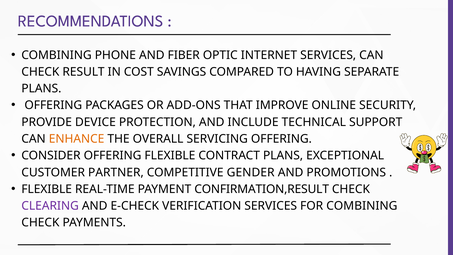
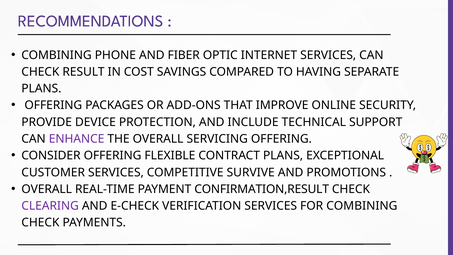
ENHANCE colour: orange -> purple (77, 139)
CUSTOMER PARTNER: PARTNER -> SERVICES (116, 172)
GENDER: GENDER -> SURVIVE (251, 172)
FLEXIBLE: FLEXIBLE -> OVERALL (47, 189)
